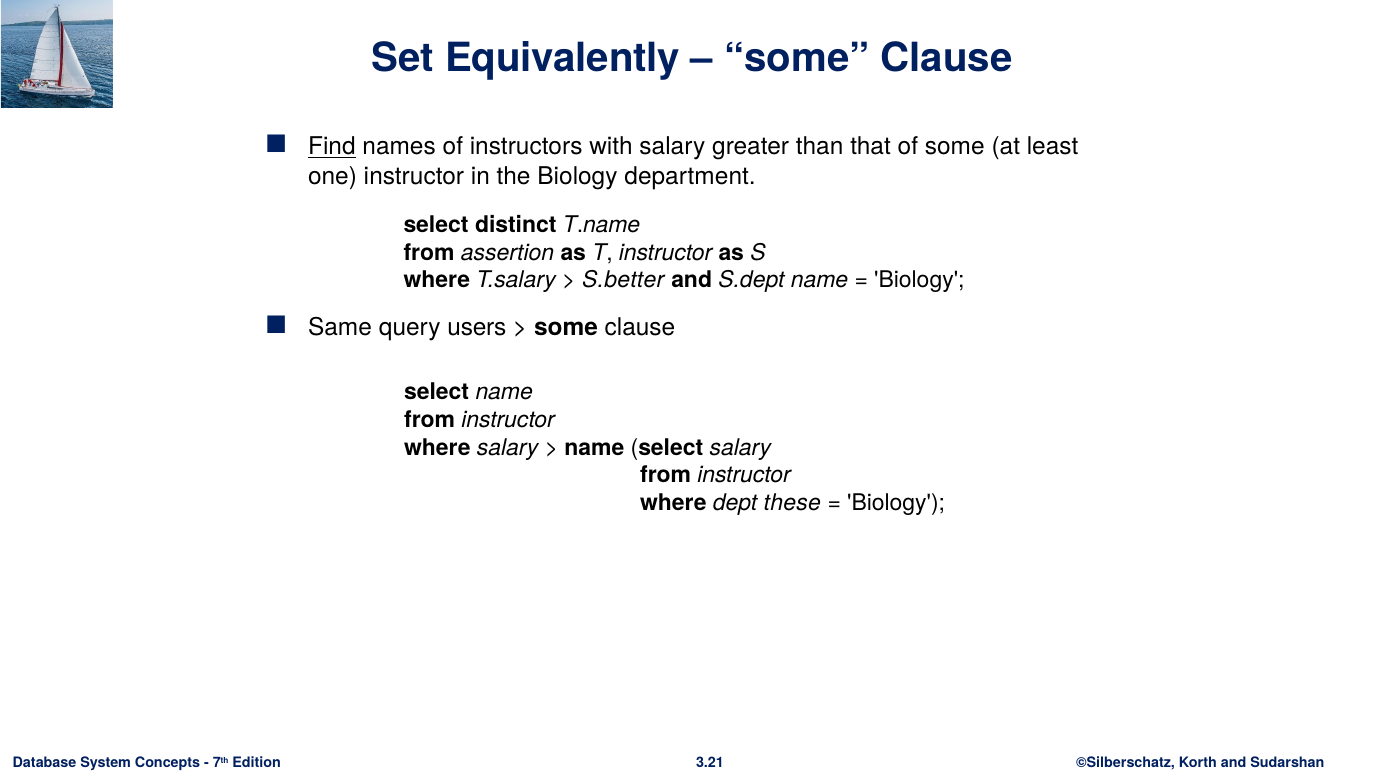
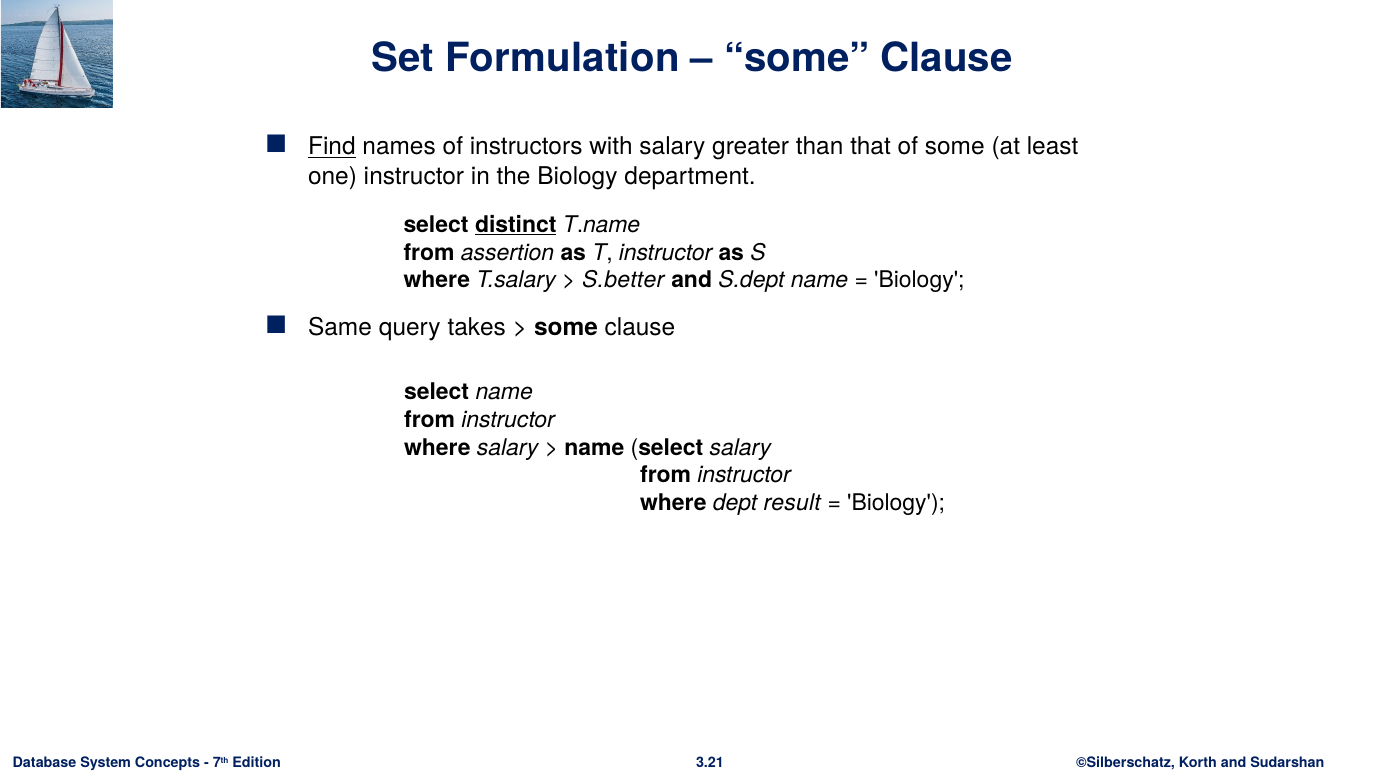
Equivalently: Equivalently -> Formulation (562, 59)
distinct underline: none -> present (516, 225)
users: users -> takes (477, 328)
these: these -> result (792, 503)
